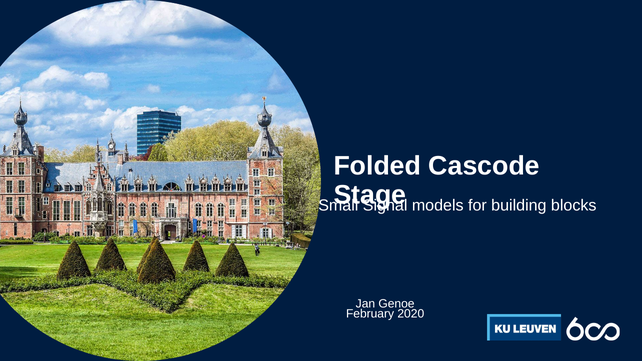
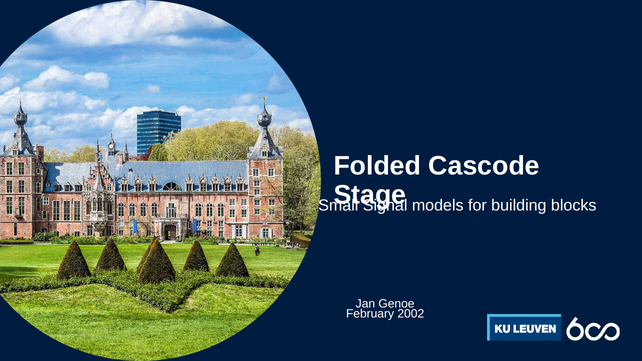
2020: 2020 -> 2002 (411, 314)
